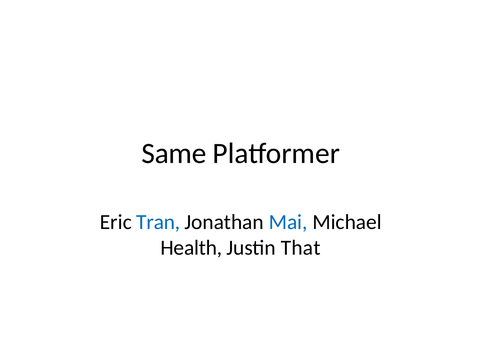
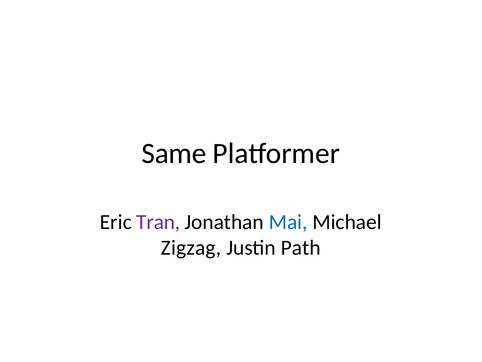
Tran colour: blue -> purple (158, 222)
Health: Health -> Zigzag (191, 247)
That: That -> Path (301, 247)
